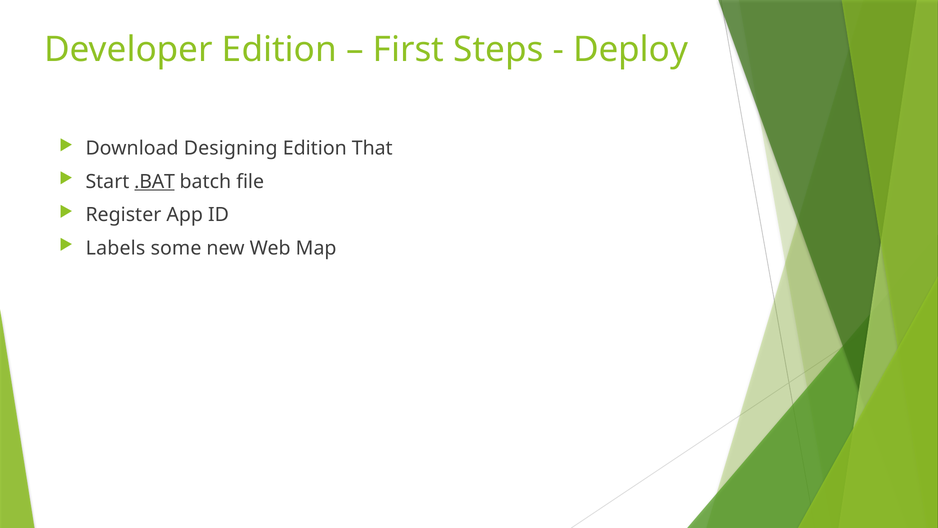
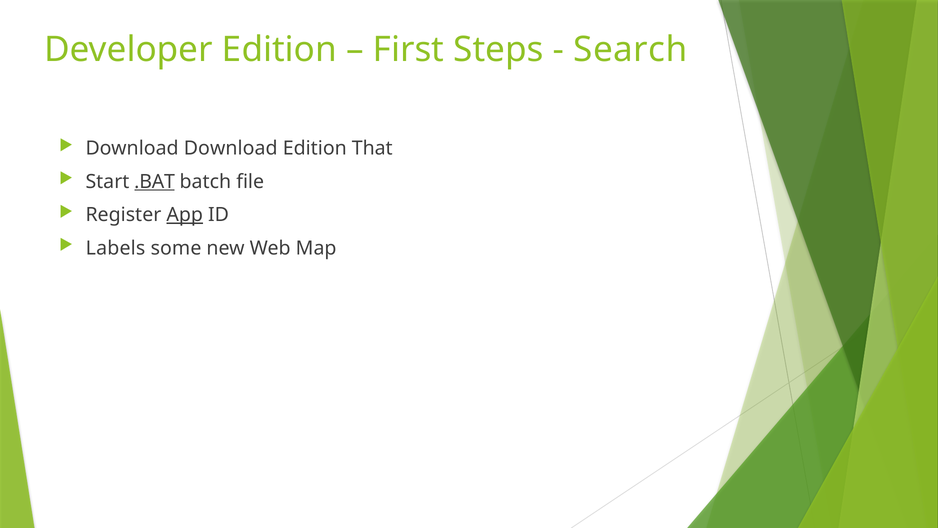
Deploy: Deploy -> Search (630, 50)
Download Designing: Designing -> Download (231, 148)
App underline: none -> present (185, 215)
